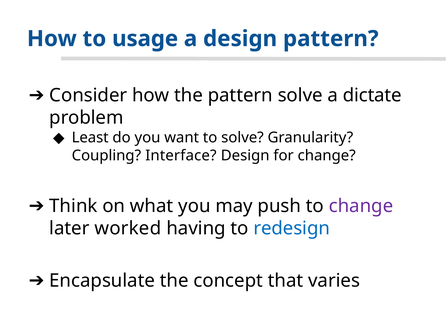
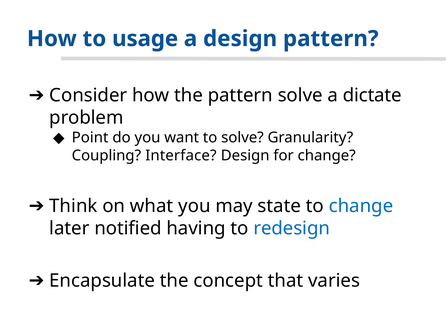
Least: Least -> Point (90, 138)
push: push -> state (279, 206)
change colour: purple -> blue (361, 206)
worked: worked -> notified (128, 228)
